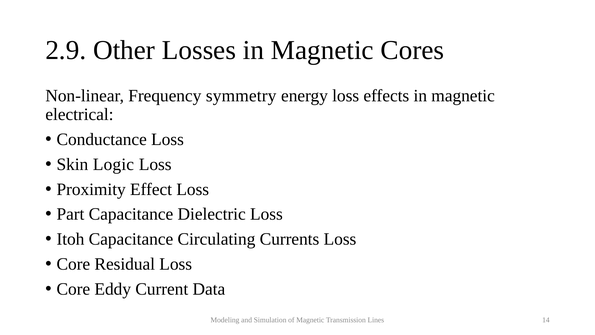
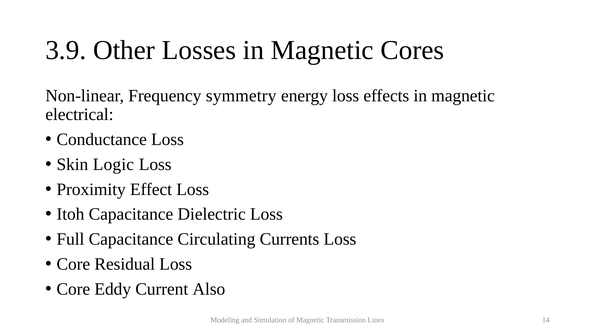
2.9: 2.9 -> 3.9 (66, 50)
Part: Part -> Itoh (70, 214)
Itoh: Itoh -> Full (70, 239)
Data: Data -> Also (209, 289)
